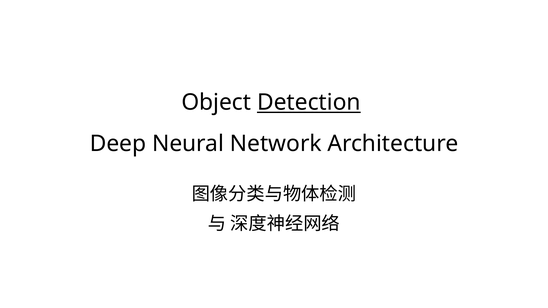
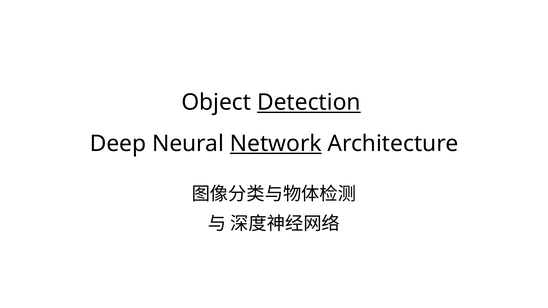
Network underline: none -> present (276, 144)
